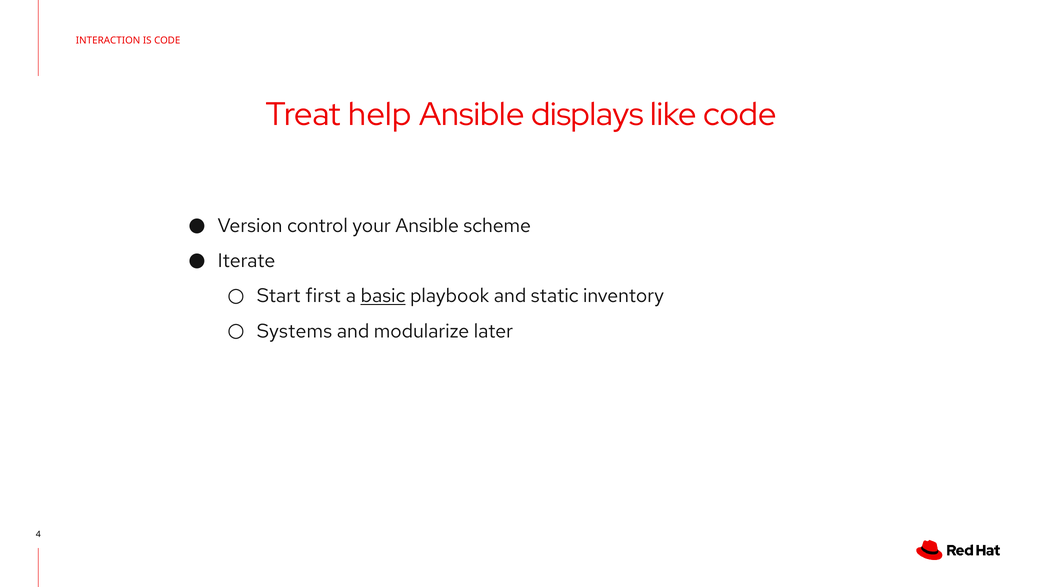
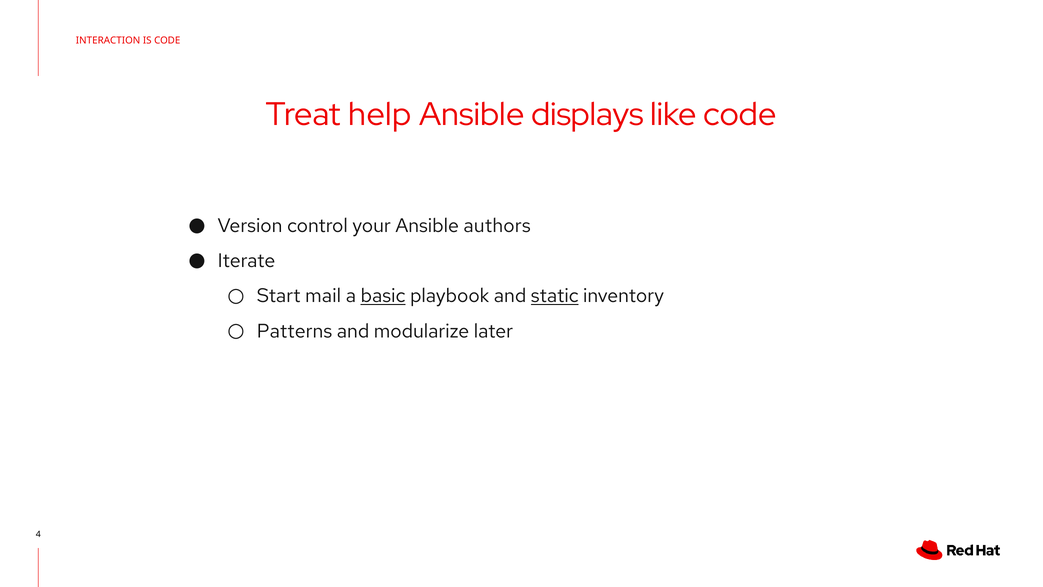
scheme: scheme -> authors (497, 225)
first: first -> mail (323, 296)
static underline: none -> present (555, 296)
Systems: Systems -> Patterns (295, 331)
